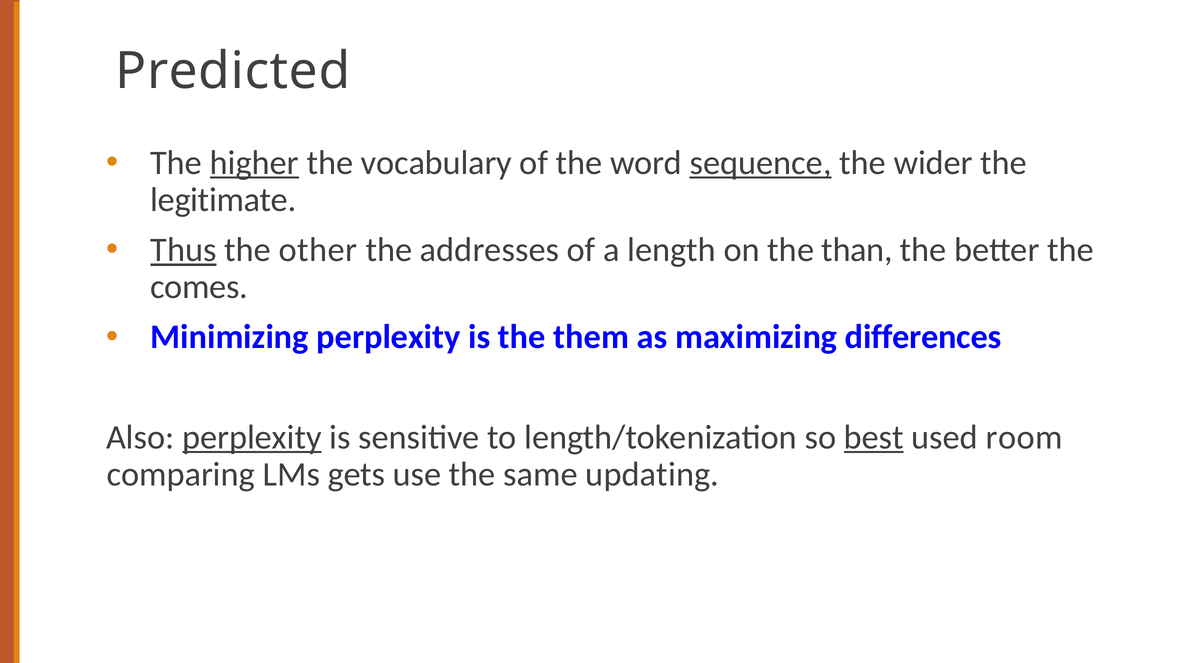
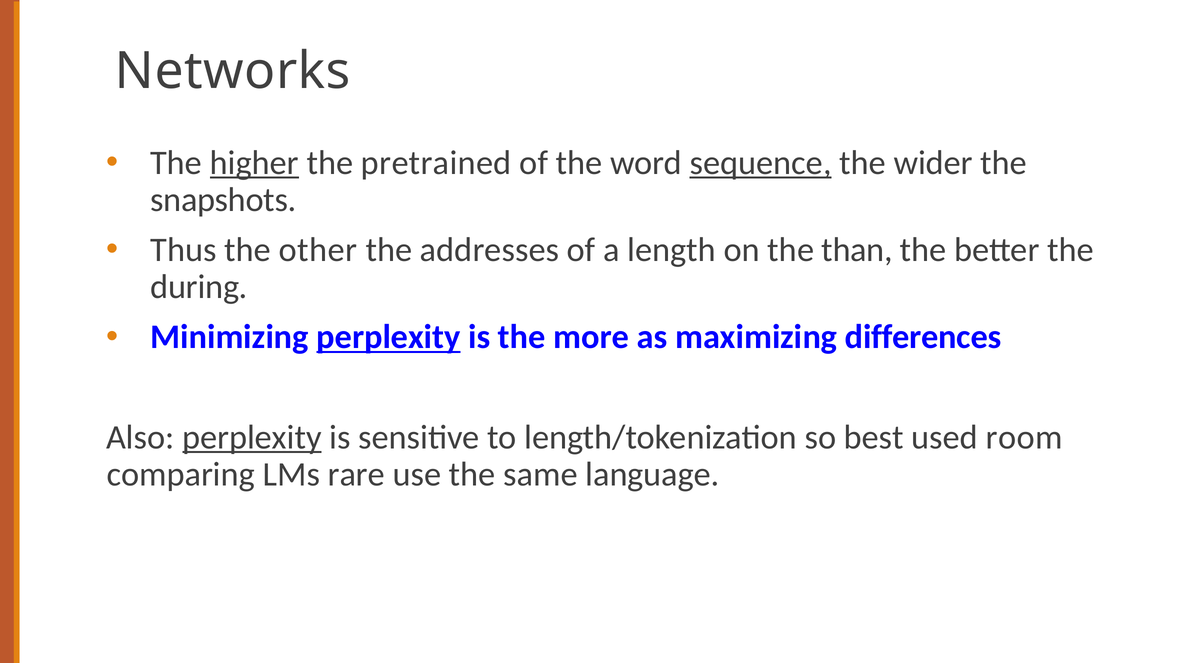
Predicted: Predicted -> Networks (233, 71)
vocabulary: vocabulary -> pretrained (436, 163)
legitimate: legitimate -> snapshots (223, 200)
Thus underline: present -> none (183, 250)
comes: comes -> during (199, 287)
perplexity underline: none -> present (388, 337)
them: them -> more (591, 337)
best underline: present -> none (874, 437)
gets: gets -> rare (356, 474)
updating: updating -> language (652, 474)
